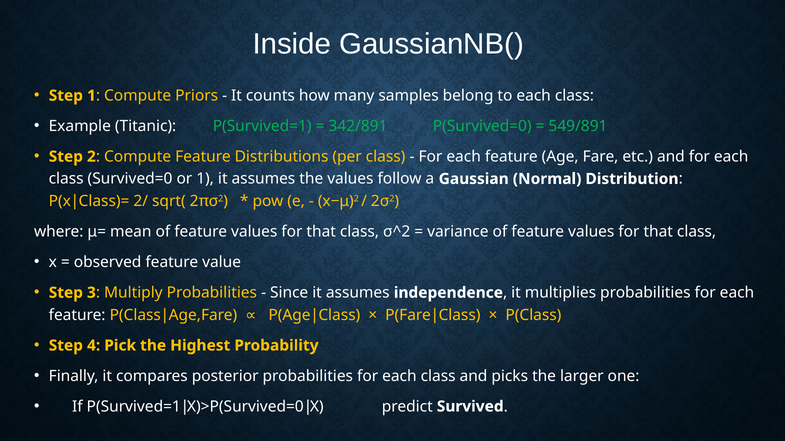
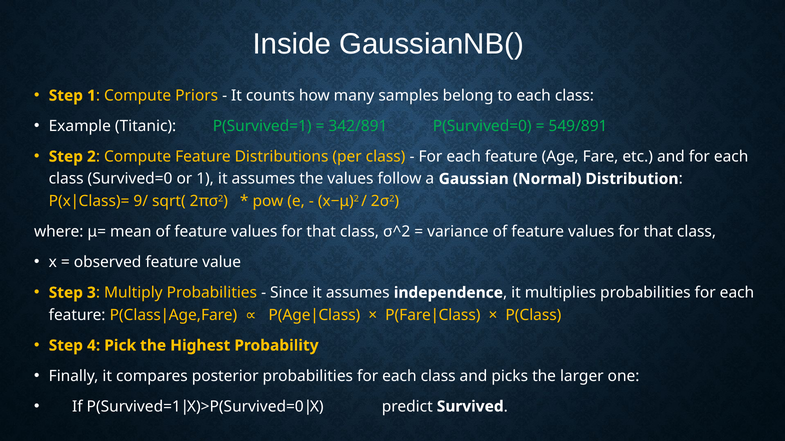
2/: 2/ -> 9/ (141, 201)
